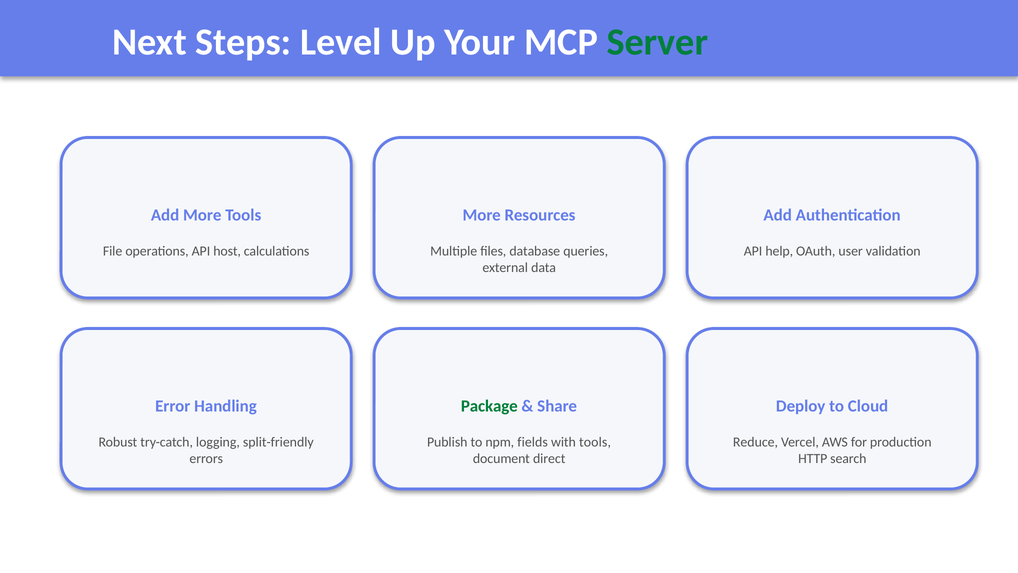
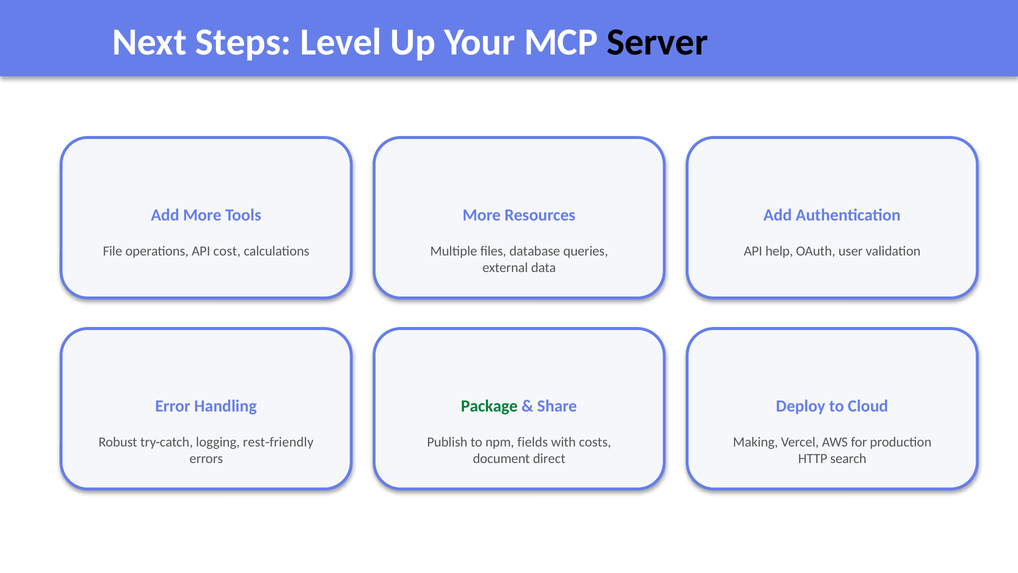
Server colour: green -> black (657, 42)
host: host -> cost (227, 251)
split-friendly: split-friendly -> rest-friendly (278, 442)
with tools: tools -> costs (595, 442)
Reduce: Reduce -> Making (756, 442)
